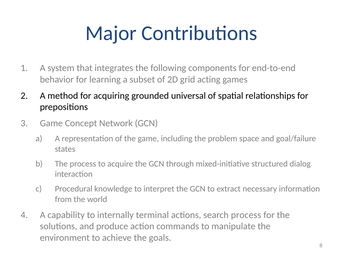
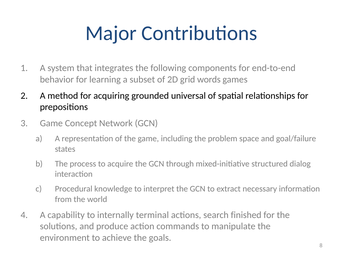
acting: acting -> words (209, 80)
search process: process -> finished (246, 215)
